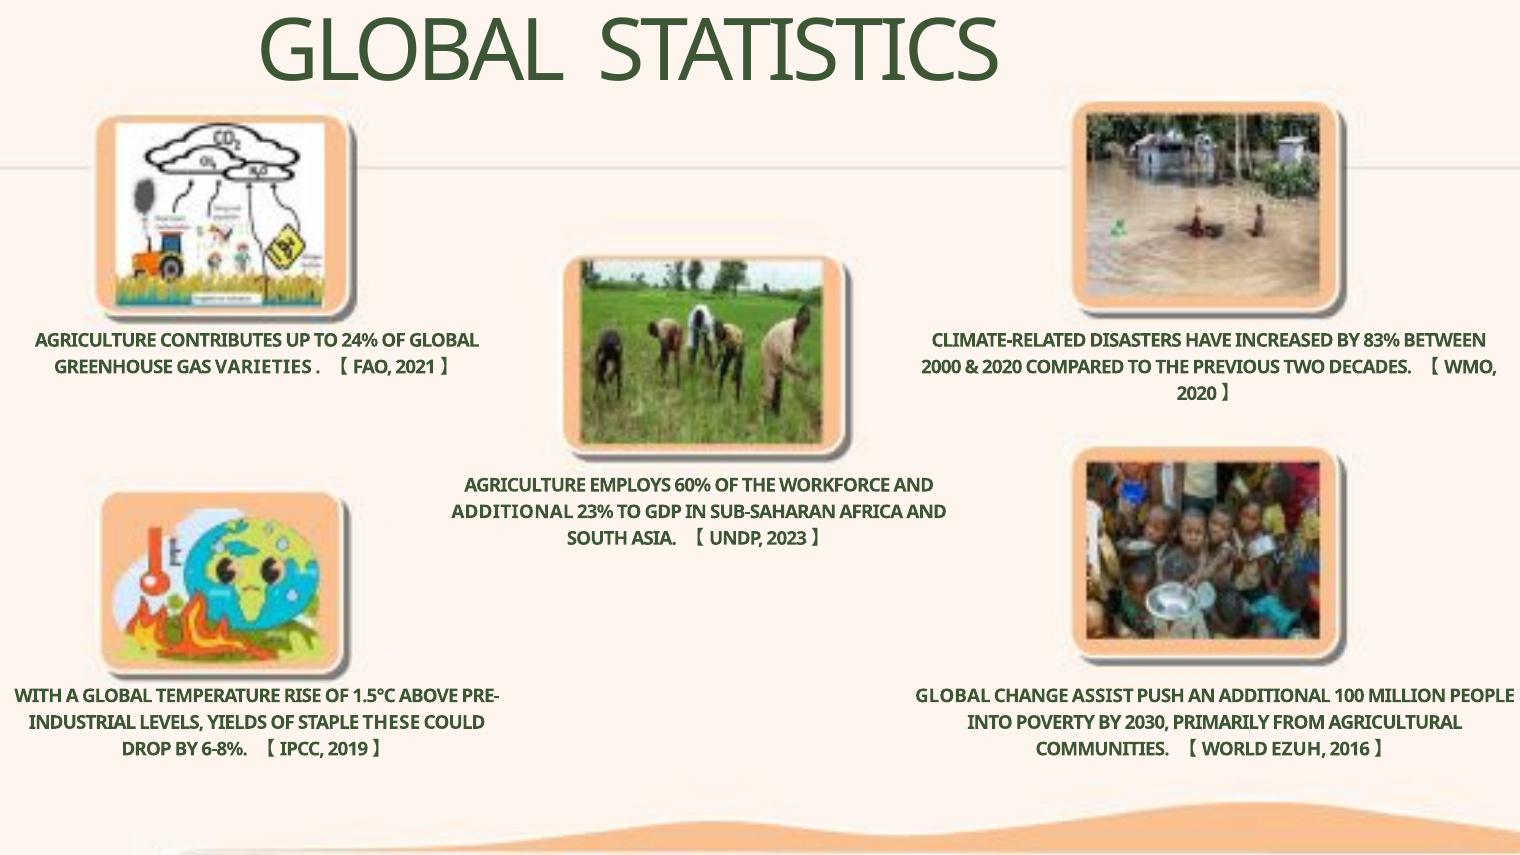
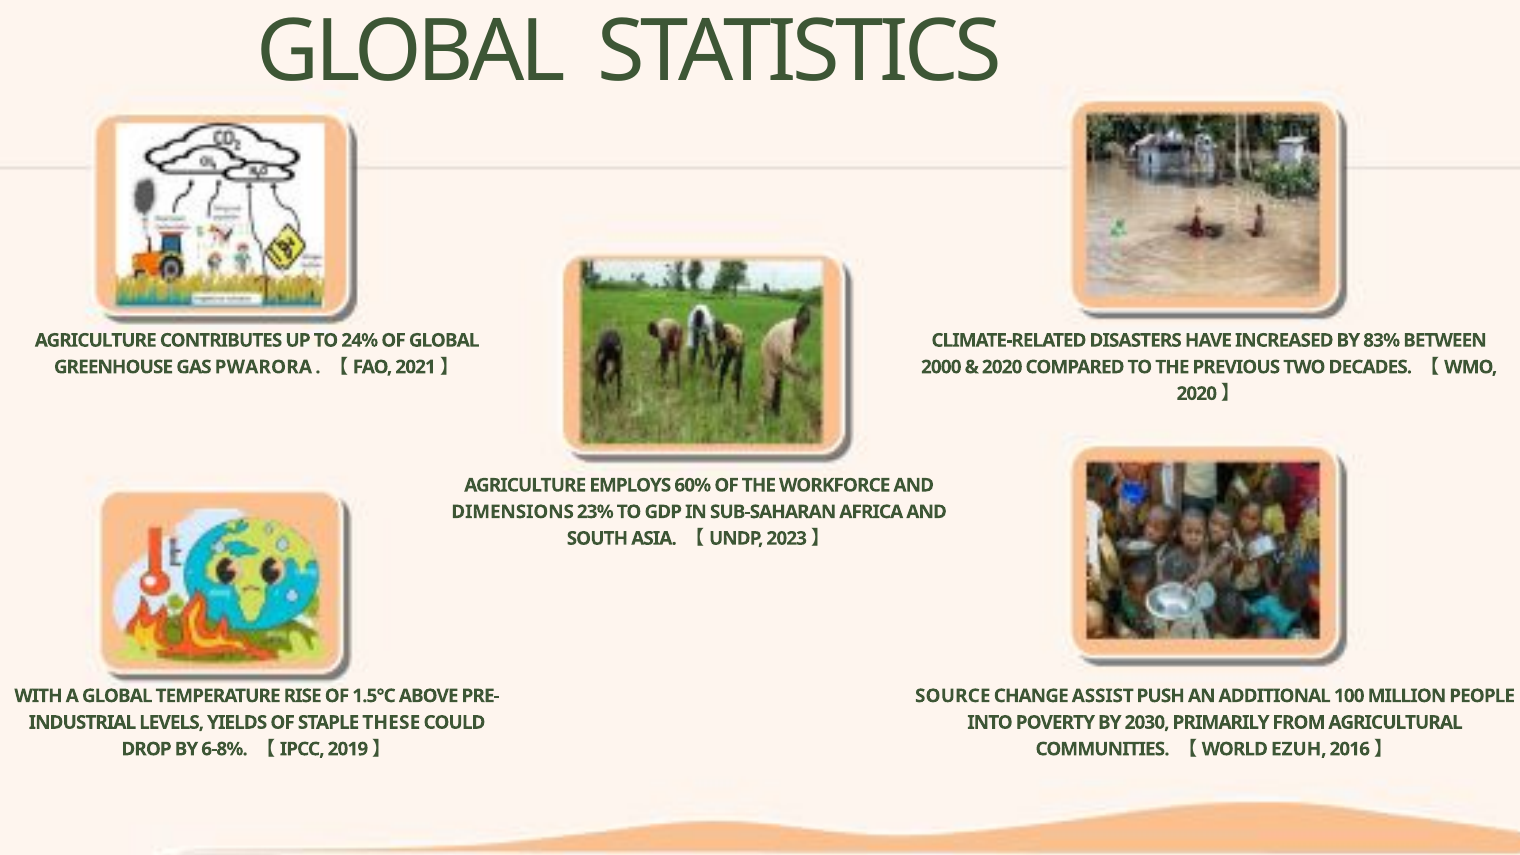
VARIETIES: VARIETIES -> PWARORA (263, 367)
ADDITIONAL: ADDITIONAL -> DIMENSIONS (513, 512)
GLOBAL: GLOBAL -> SOURCE (953, 696)
